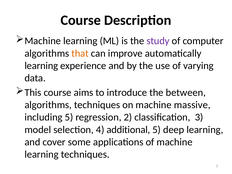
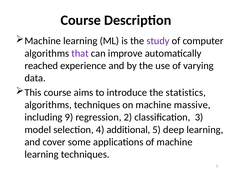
that colour: orange -> purple (80, 53)
learning: learning -> reached (41, 66)
between: between -> statistics (186, 92)
including 5: 5 -> 9 (69, 117)
